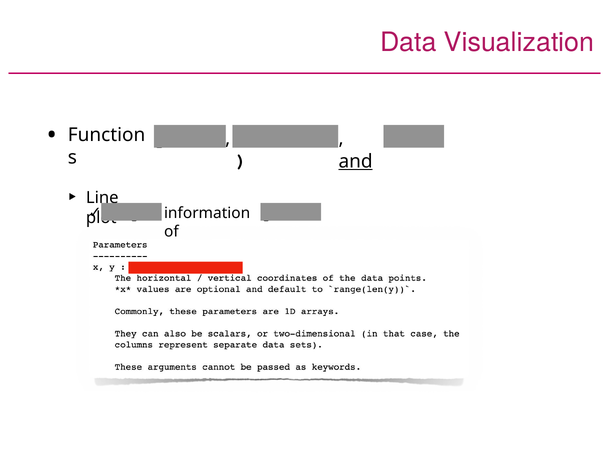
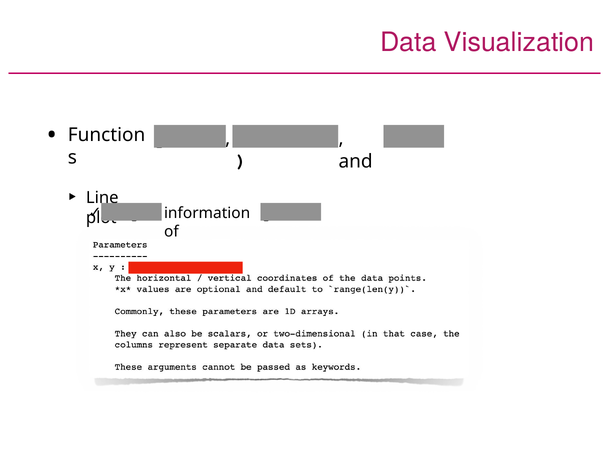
and underline: present -> none (356, 161)
